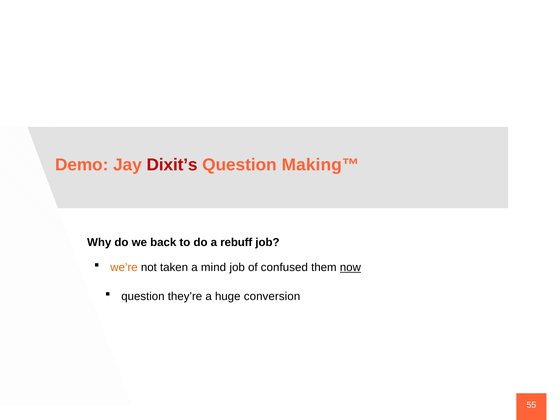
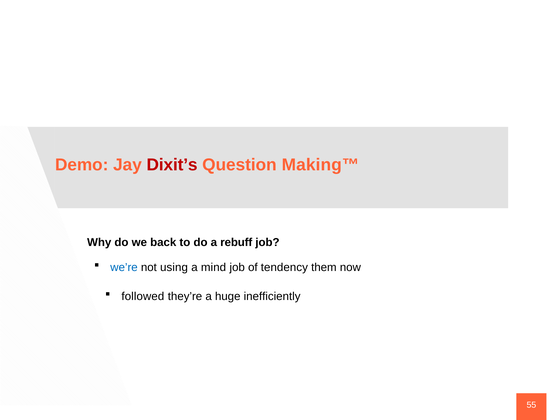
we’re colour: orange -> blue (124, 267)
taken: taken -> using (174, 267)
confused: confused -> tendency (284, 267)
now underline: present -> none (350, 267)
question: question -> followed (143, 296)
conversion: conversion -> inefficiently (272, 296)
